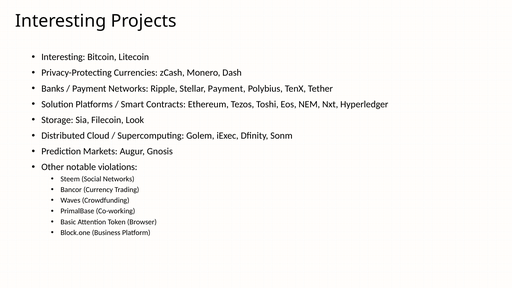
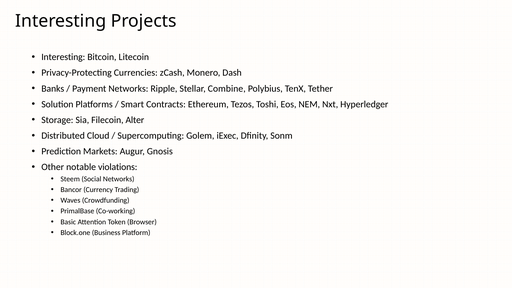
Stellar Payment: Payment -> Combine (227, 89)
Look: Look -> Alter (135, 120)
